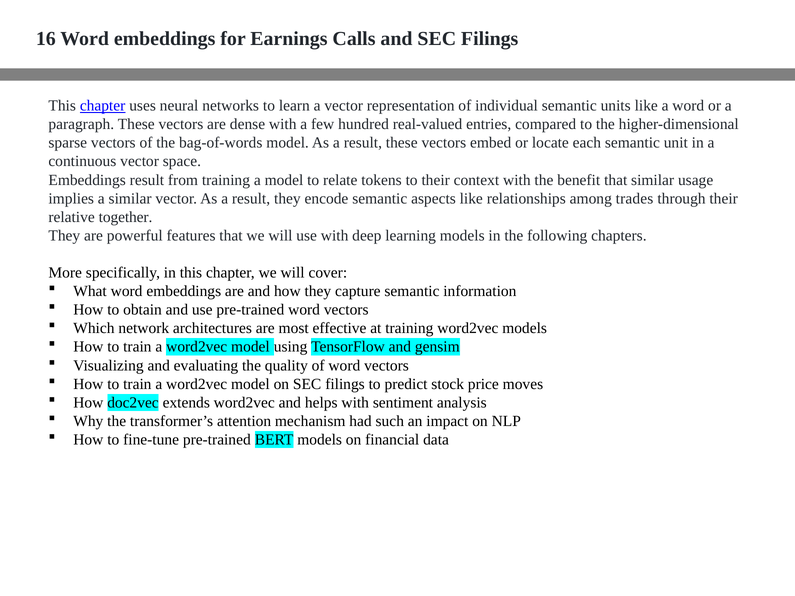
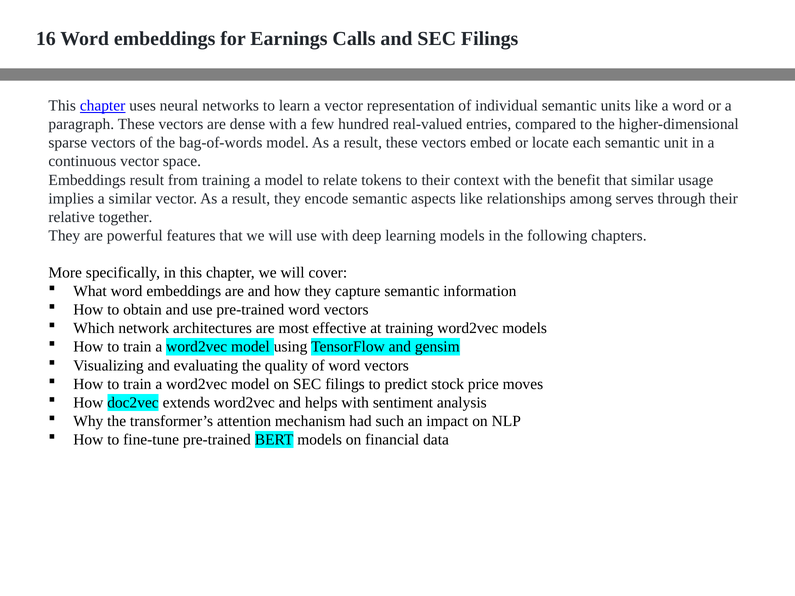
trades: trades -> serves (635, 199)
